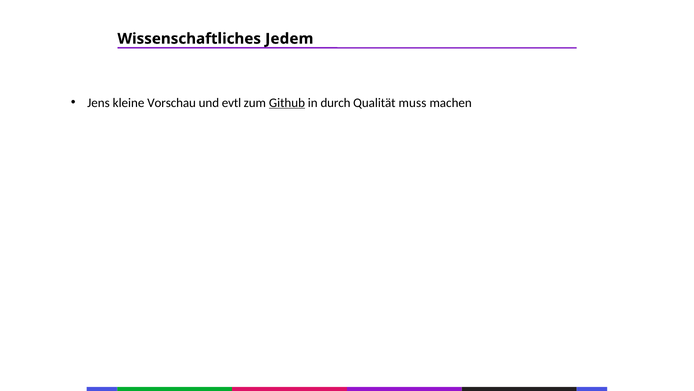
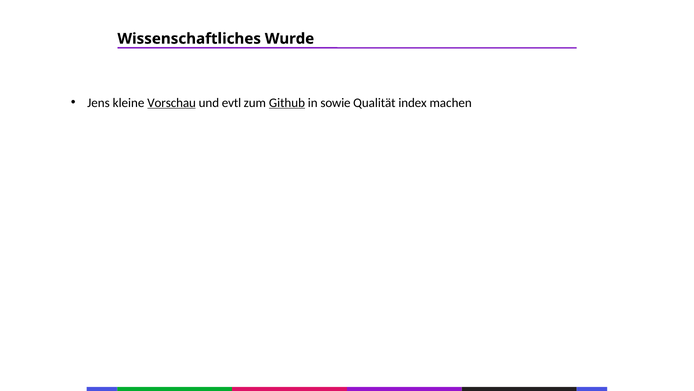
Jedem: Jedem -> Wurde (289, 39)
Vorschau underline: none -> present (172, 103)
durch: durch -> sowie (336, 103)
muss: muss -> index (413, 103)
